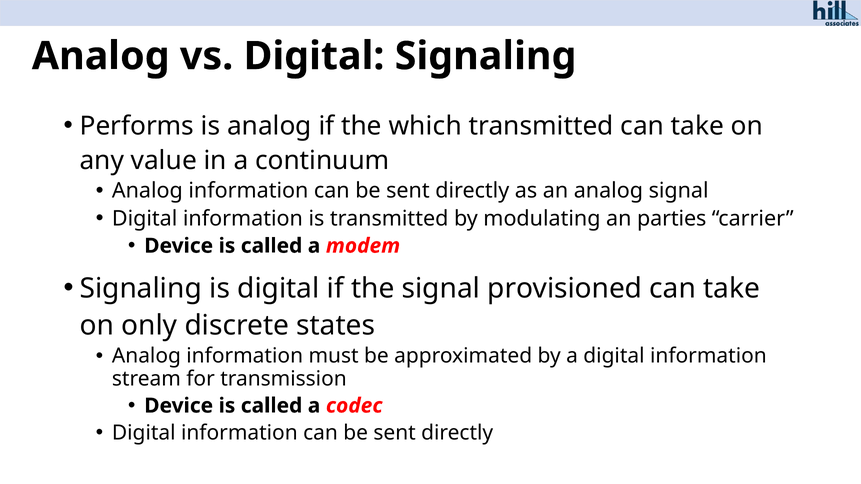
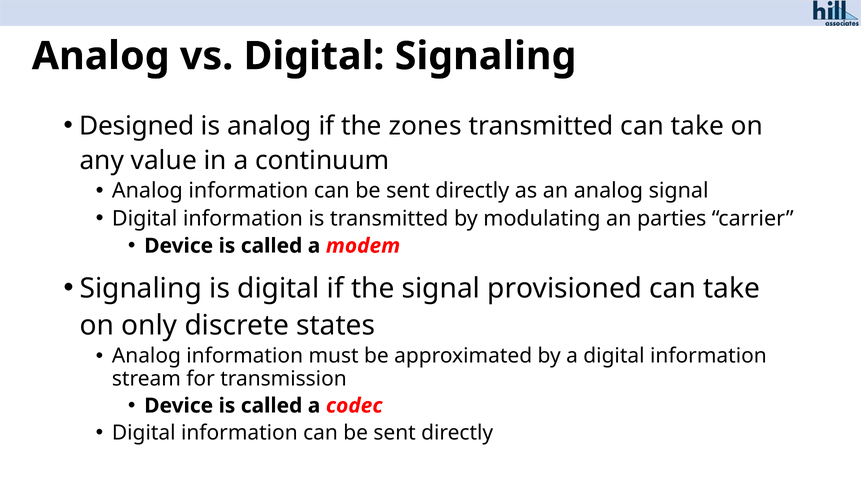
Performs: Performs -> Designed (137, 126)
which: which -> zones (425, 126)
